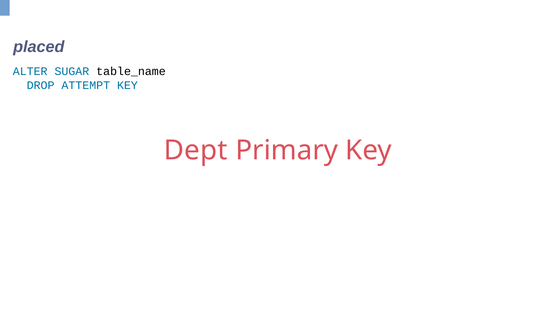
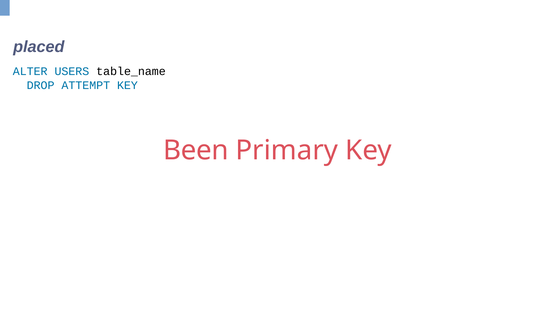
SUGAR: SUGAR -> USERS (72, 71)
Dept: Dept -> Been (196, 150)
